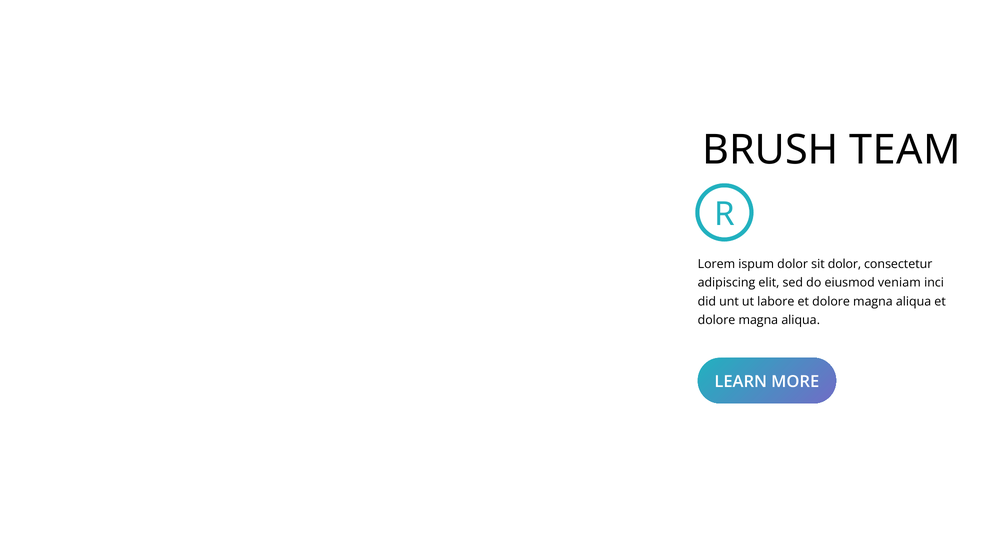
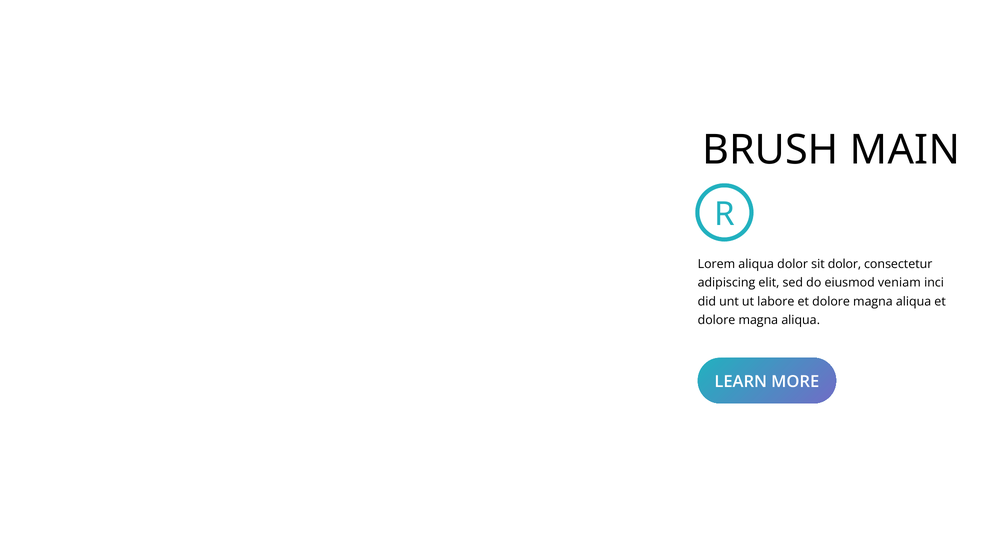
TEAM: TEAM -> MAIN (905, 150)
Lorem ispum: ispum -> aliqua (756, 264)
